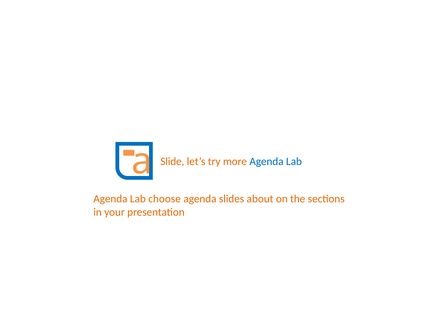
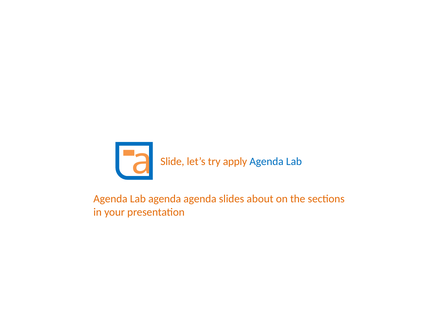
more: more -> apply (235, 161)
choose: choose -> agenda (165, 199)
